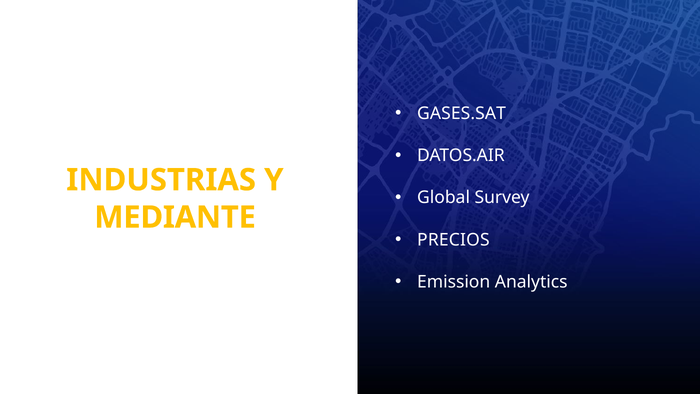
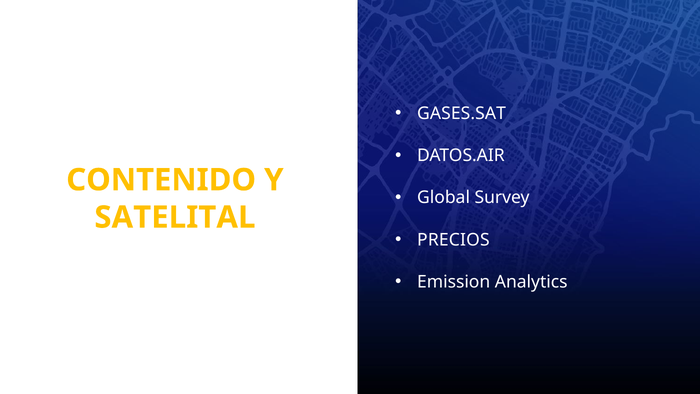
INDUSTRIAS: INDUSTRIAS -> CONTENIDO (161, 180)
MEDIANTE: MEDIANTE -> SATELITAL (175, 217)
